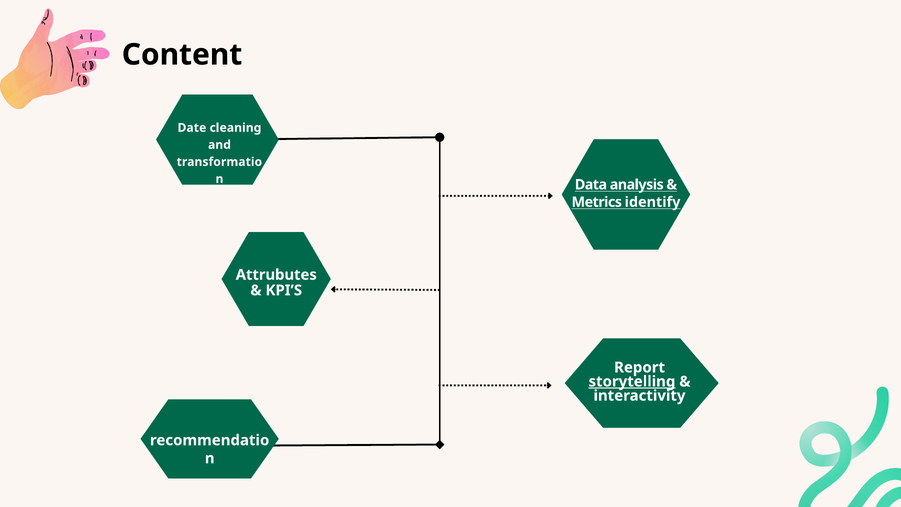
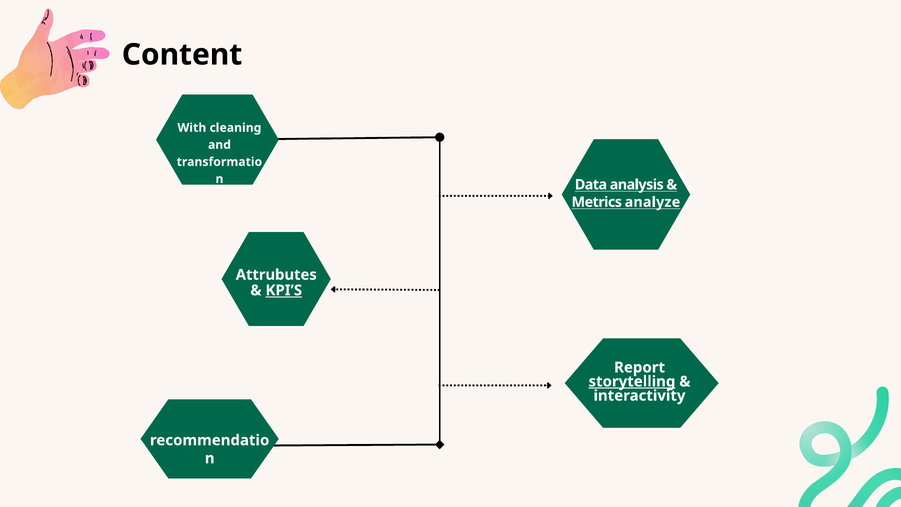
Date: Date -> With (192, 128)
identify: identify -> analyze (652, 202)
KPI’S underline: none -> present (284, 290)
